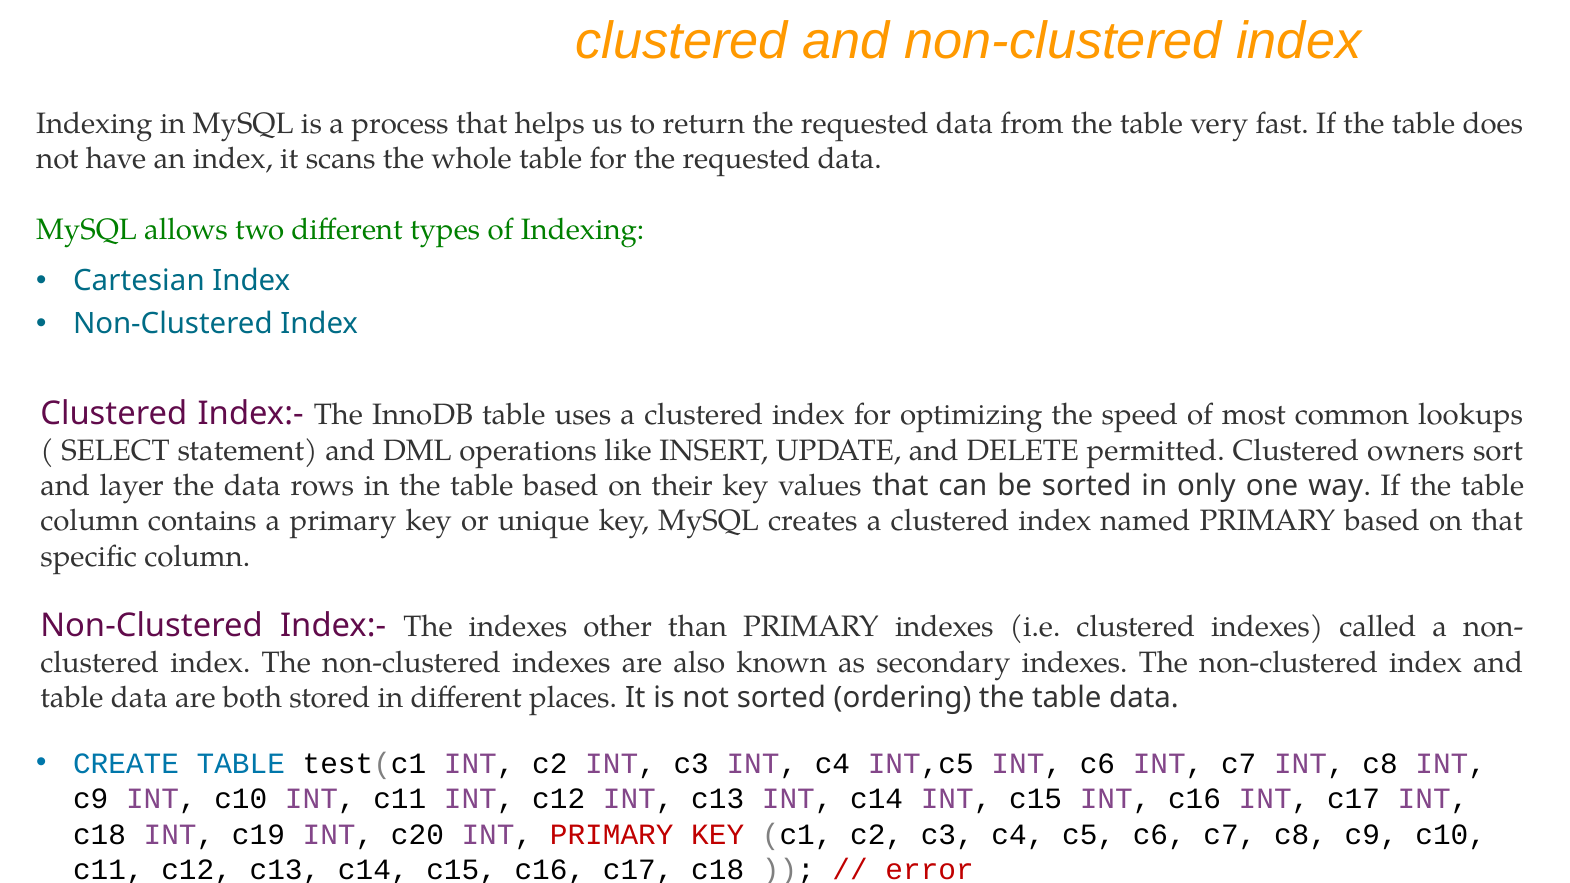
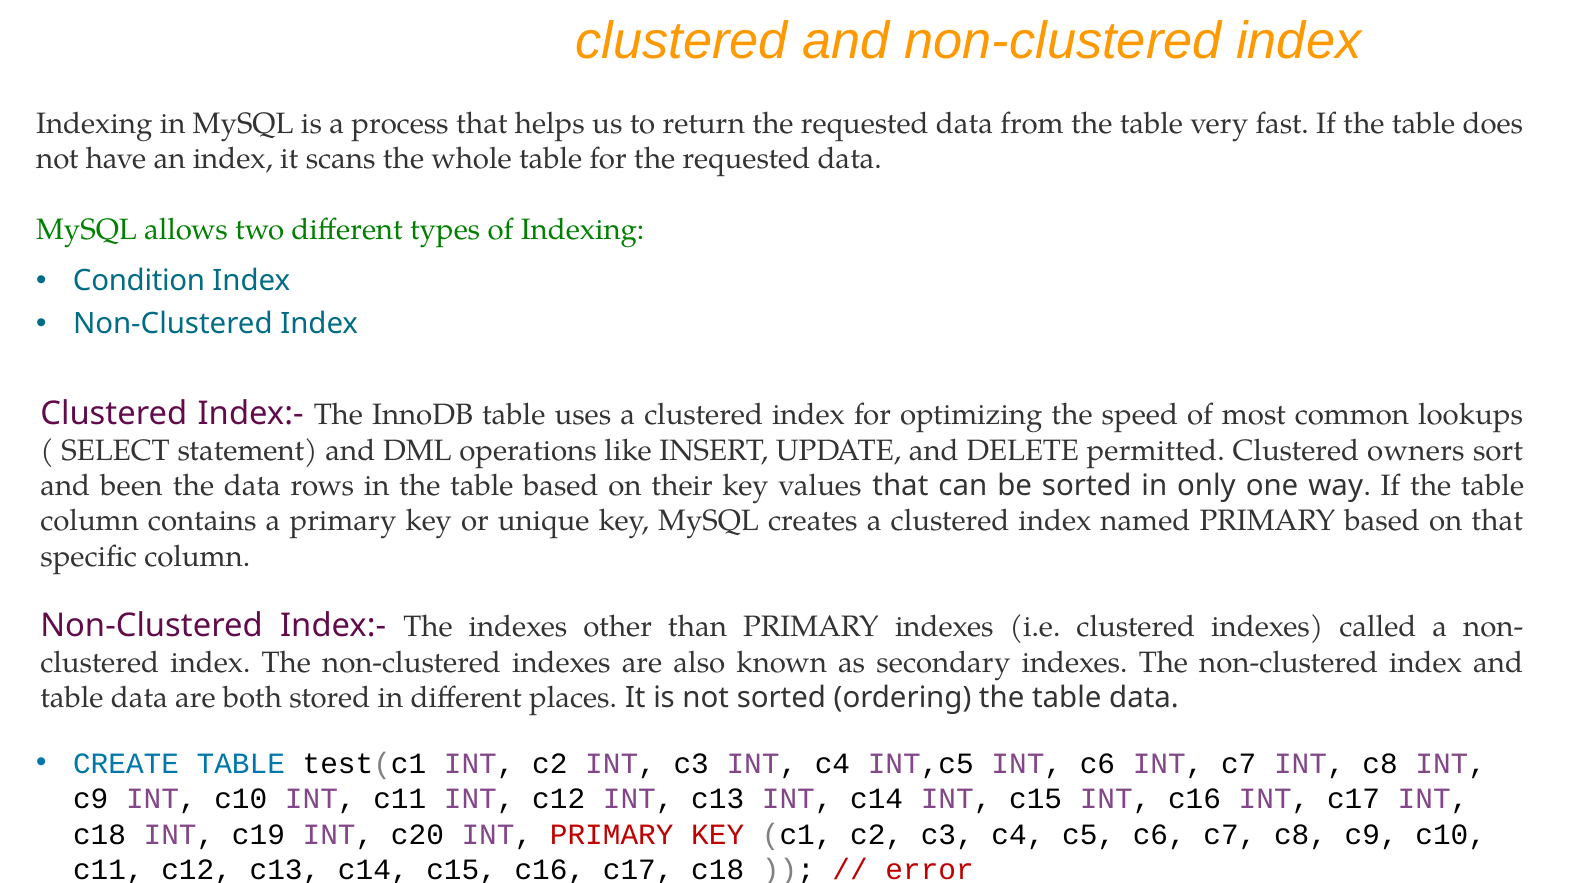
Cartesian: Cartesian -> Condition (139, 281)
layer: layer -> been (131, 486)
